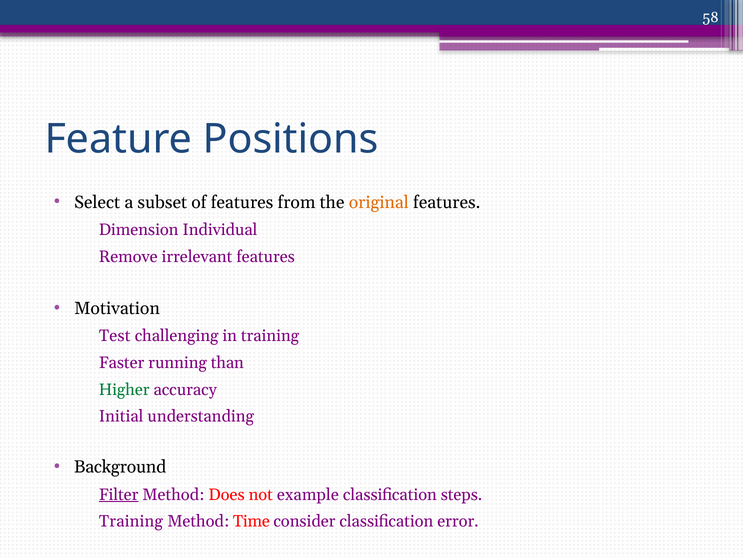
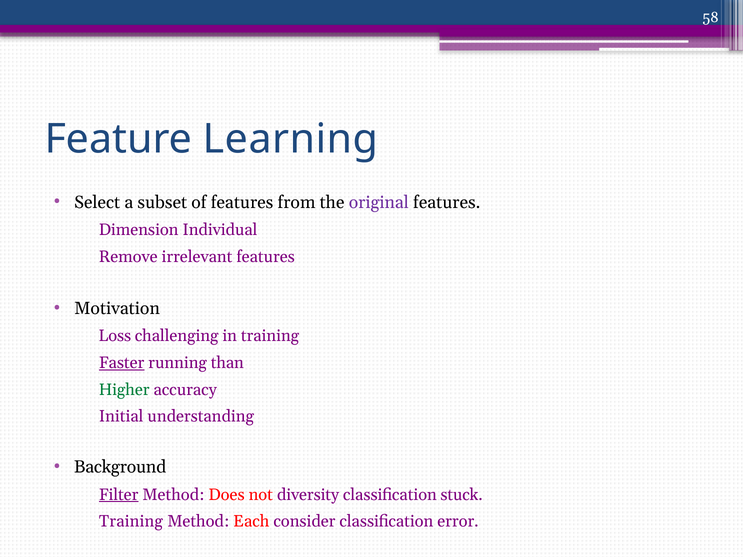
Positions: Positions -> Learning (290, 139)
original colour: orange -> purple (379, 202)
Test: Test -> Loss (115, 336)
Faster underline: none -> present (122, 363)
example: example -> diversity (308, 495)
steps: steps -> stuck (462, 495)
Time: Time -> Each (251, 522)
